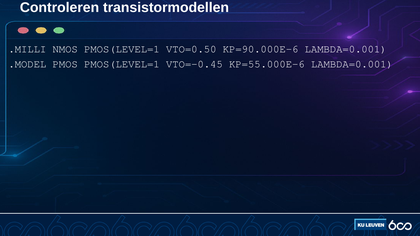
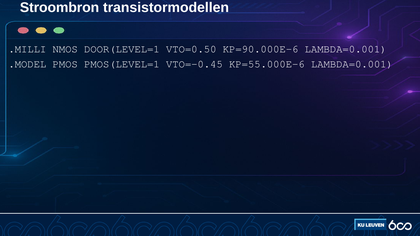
Controleren: Controleren -> Stroombron (60, 8)
NMOS PMOS(LEVEL=1: PMOS(LEVEL=1 -> DOOR(LEVEL=1 (122, 49)
